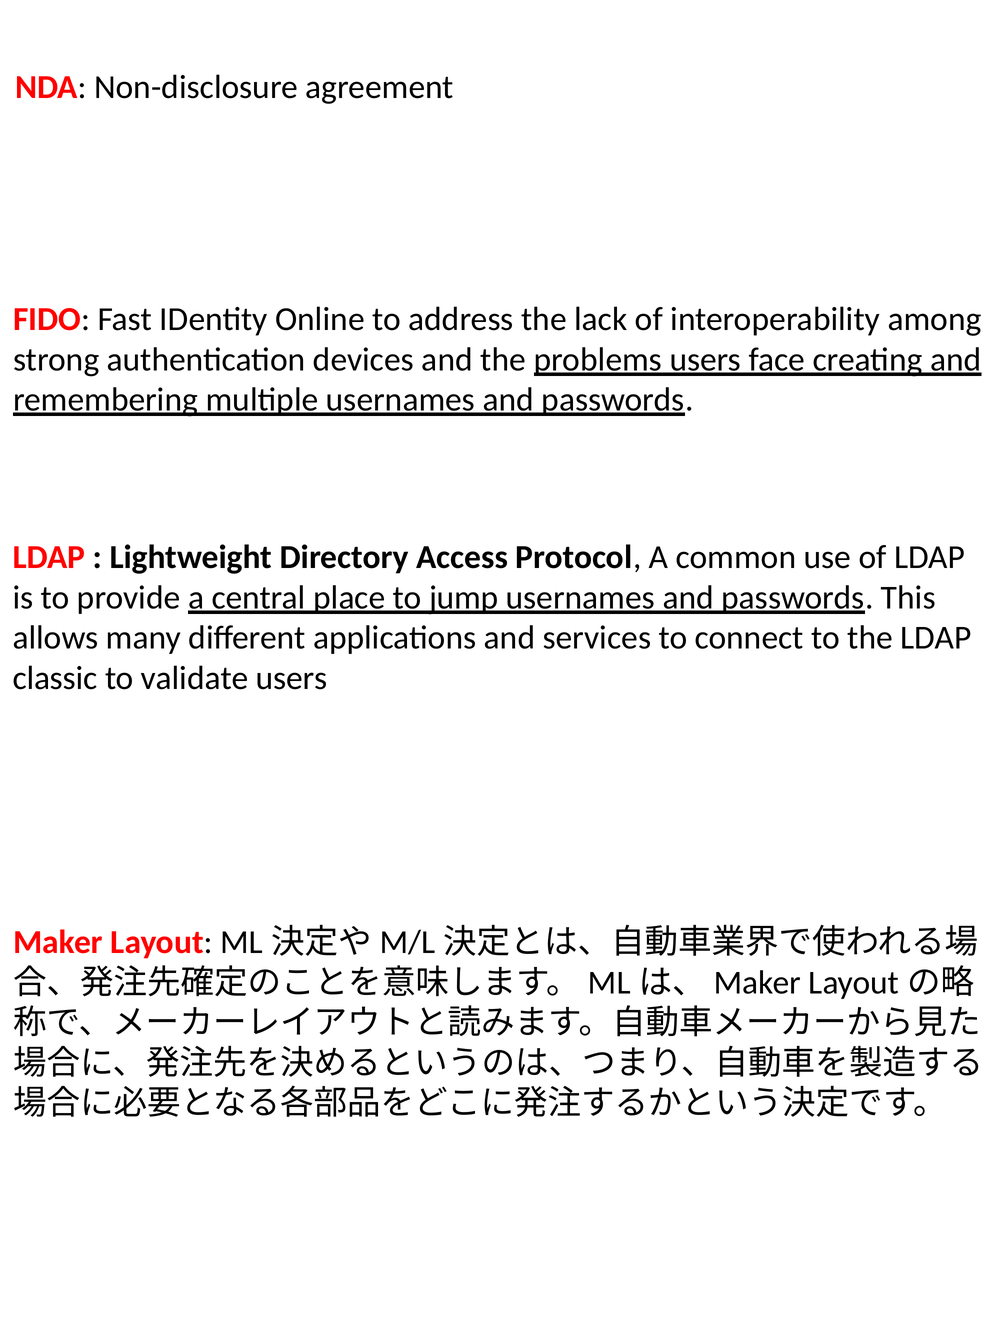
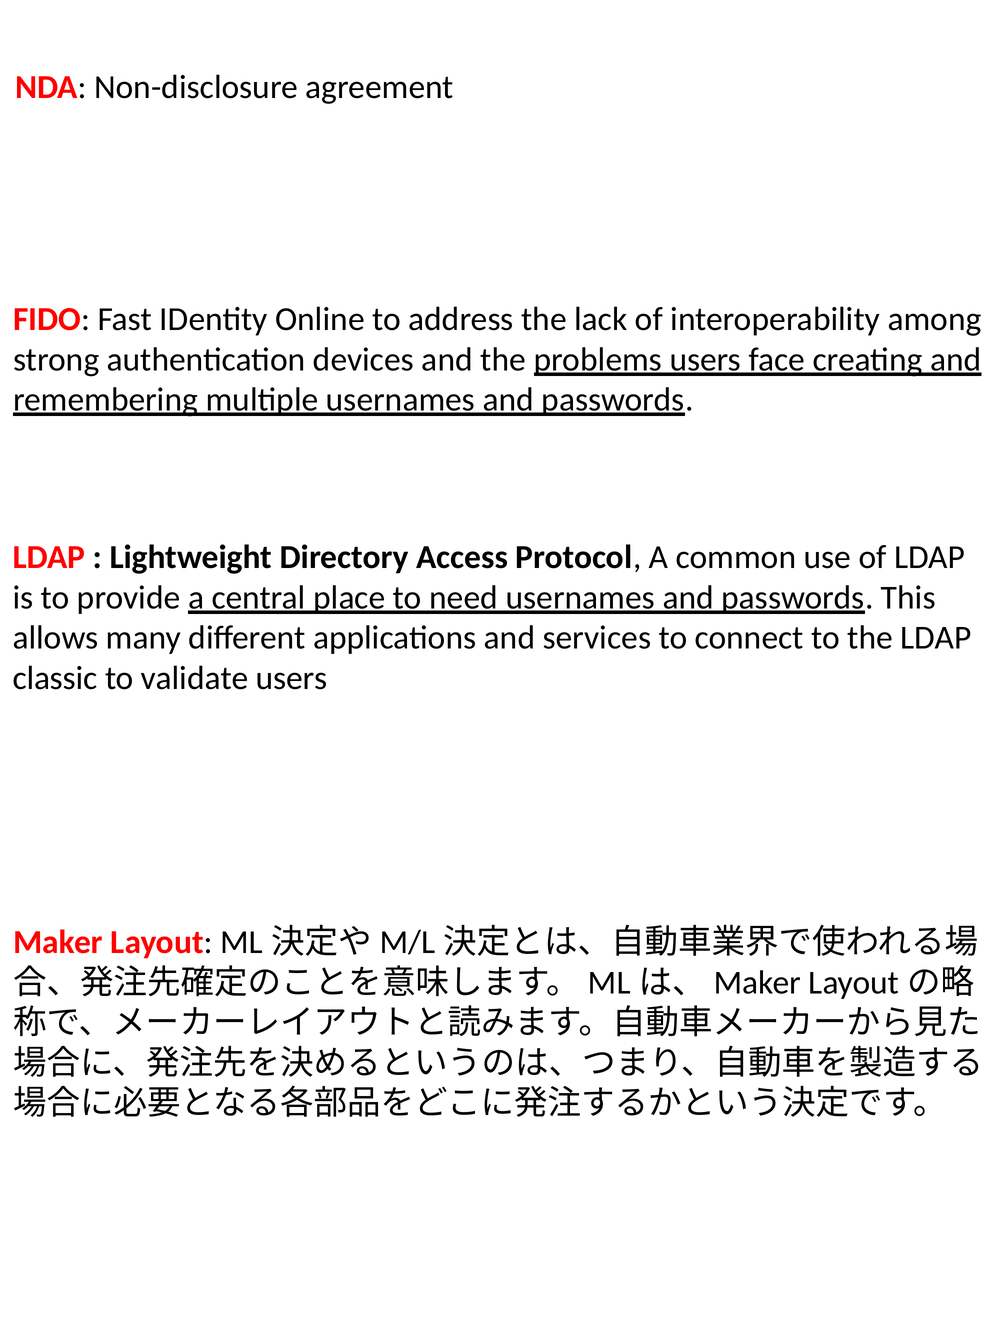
jump: jump -> need (464, 598)
